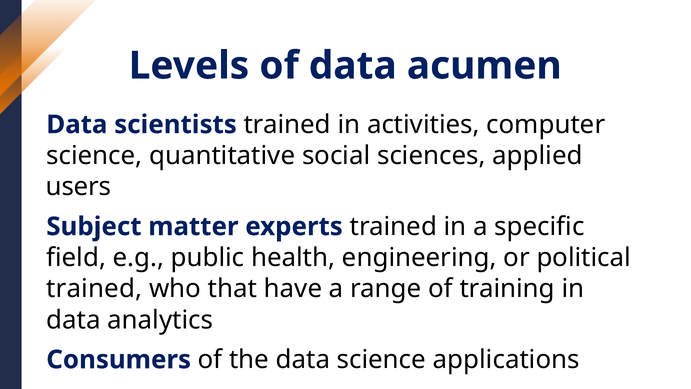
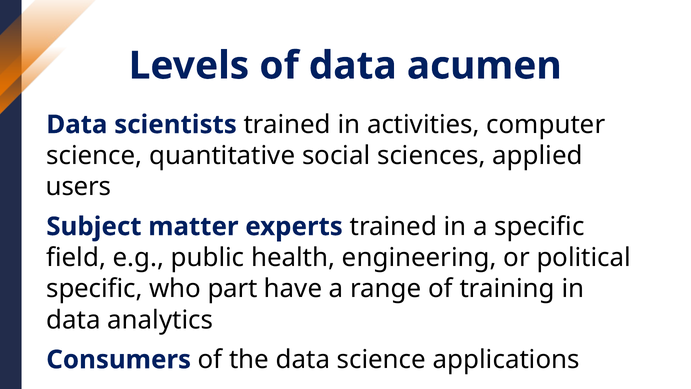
trained: trained -> specific (94, 289)
that: that -> part (233, 289)
